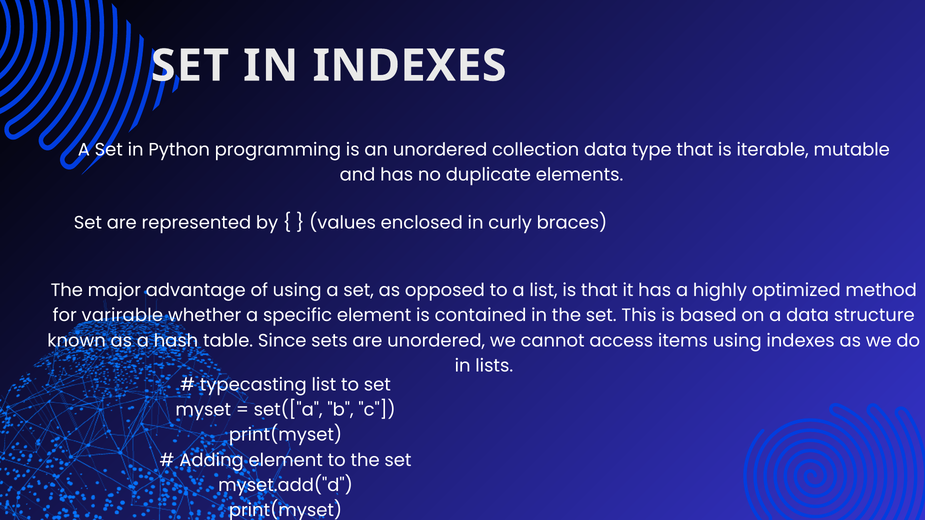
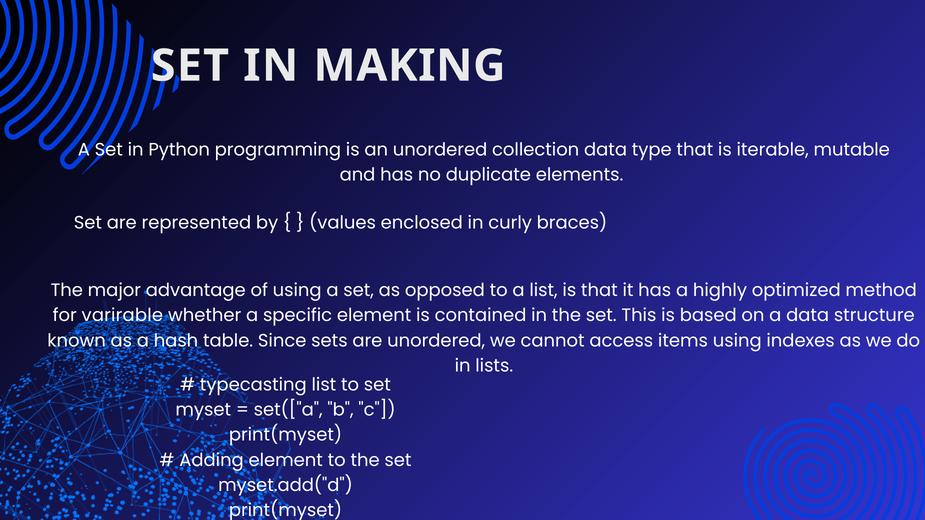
IN INDEXES: INDEXES -> MAKING (409, 66)
